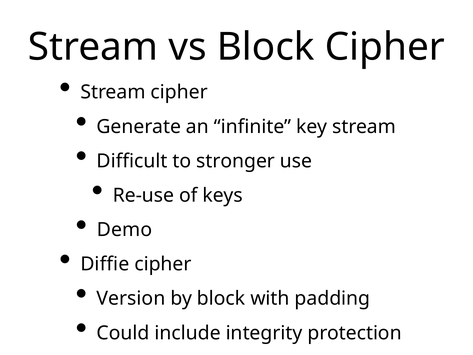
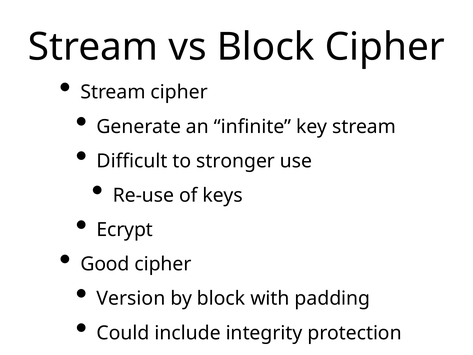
Demo: Demo -> Ecrypt (125, 230)
Diffie: Diffie -> Good (105, 264)
